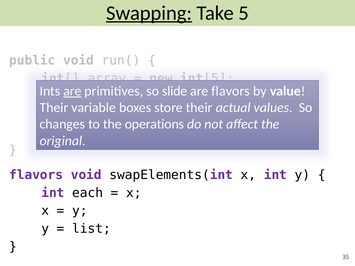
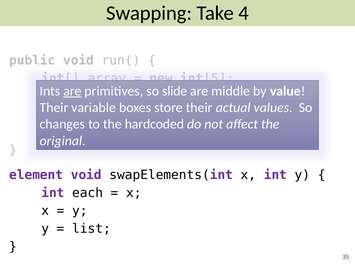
Swapping underline: present -> none (149, 13)
5: 5 -> 4 (244, 13)
are flavors: flavors -> middle (231, 91)
operations: operations -> hardcoded (154, 124)
flavors: flavors -> element (36, 175)
